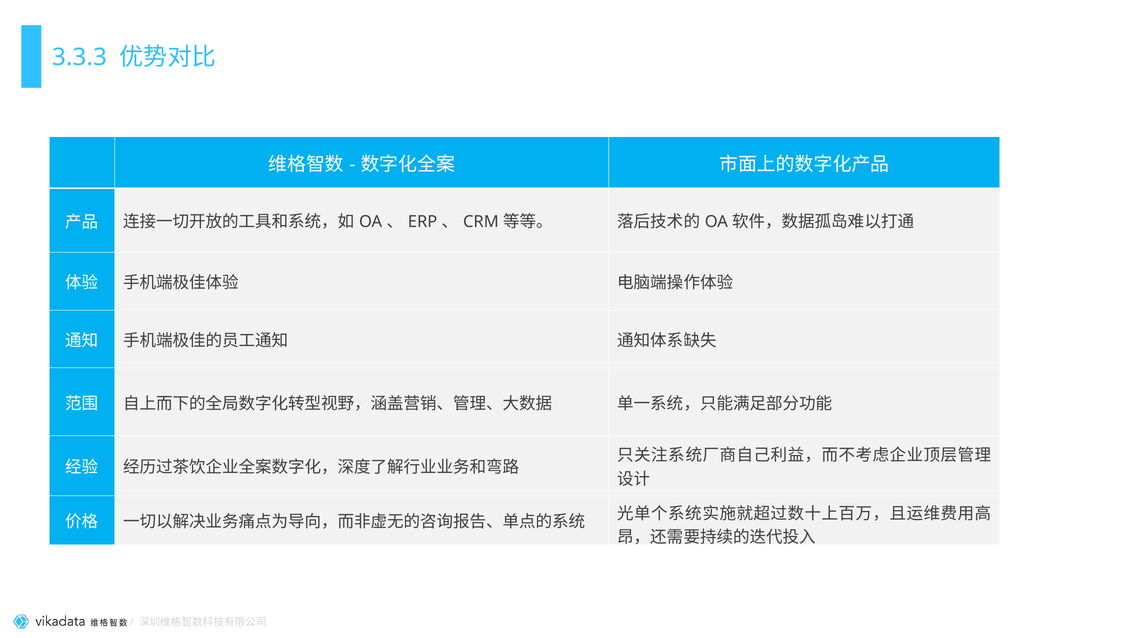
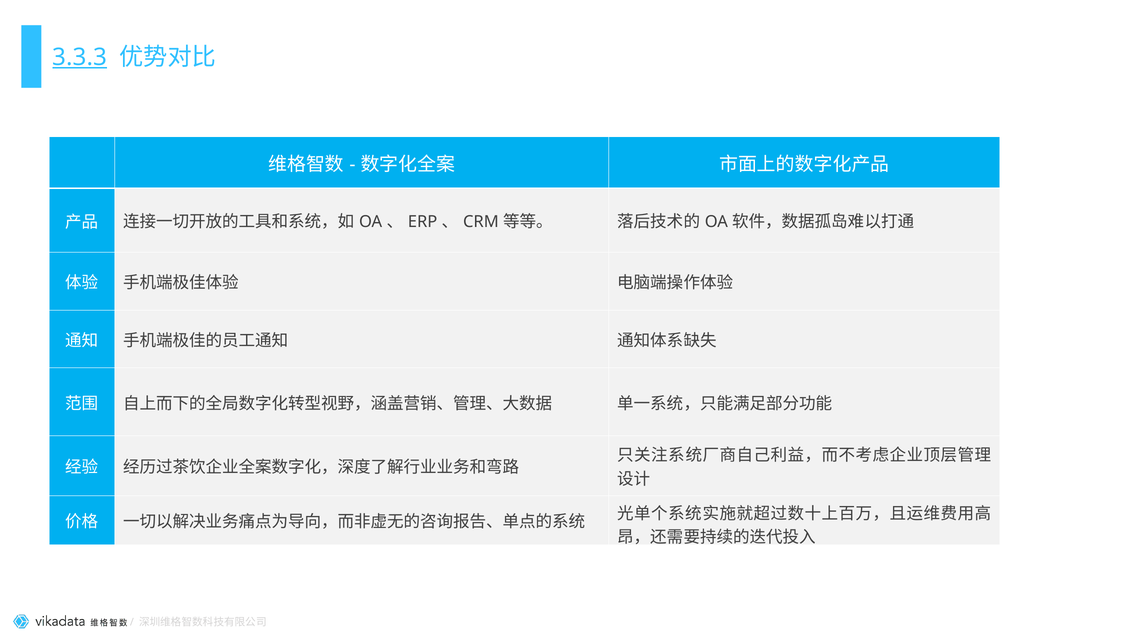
3.3.3 underline: none -> present (80, 57)
